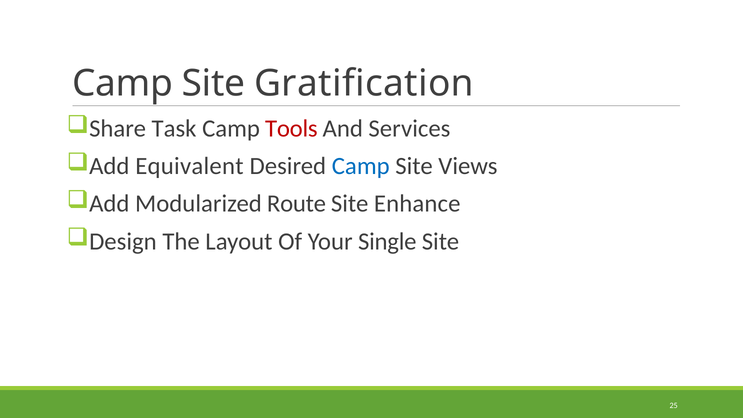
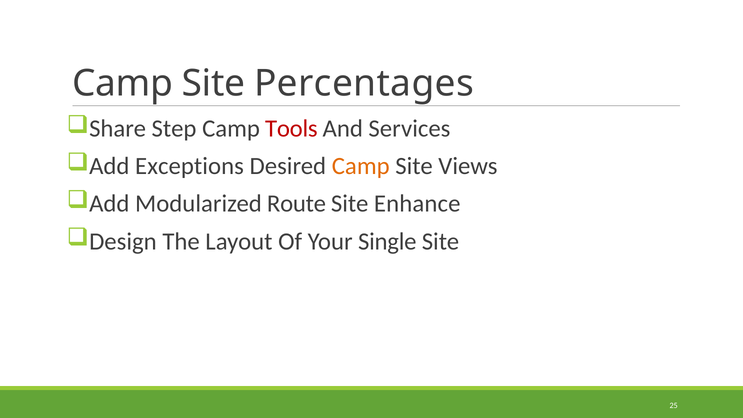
Gratification: Gratification -> Percentages (364, 83)
Task: Task -> Step (174, 129)
Equivalent: Equivalent -> Exceptions (189, 166)
Camp colour: blue -> orange (361, 166)
